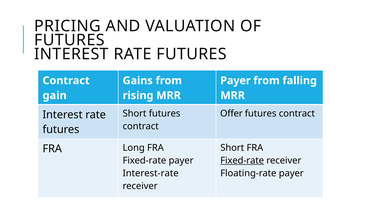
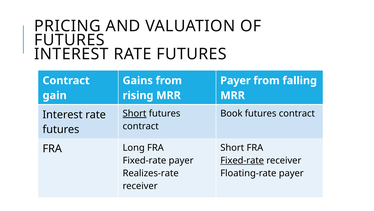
Short underline: none -> present (135, 113)
Offer: Offer -> Book (231, 113)
Interest-rate: Interest-rate -> Realizes-rate (151, 173)
